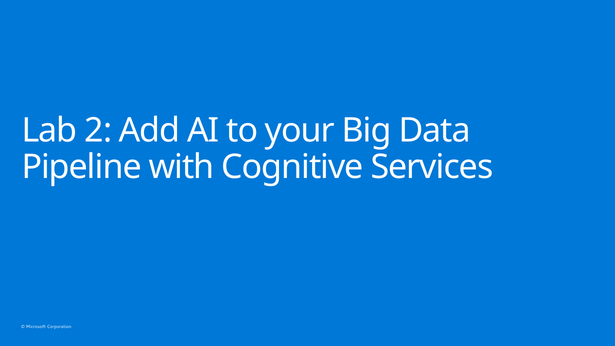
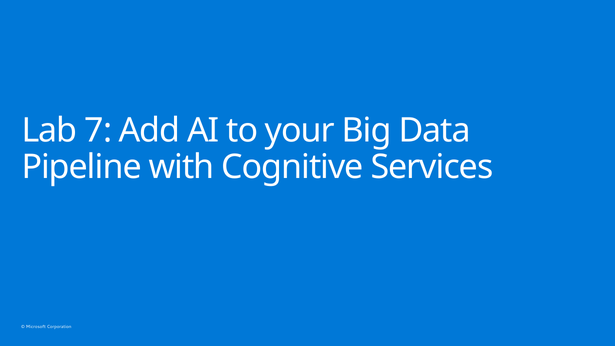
2: 2 -> 7 (98, 130)
